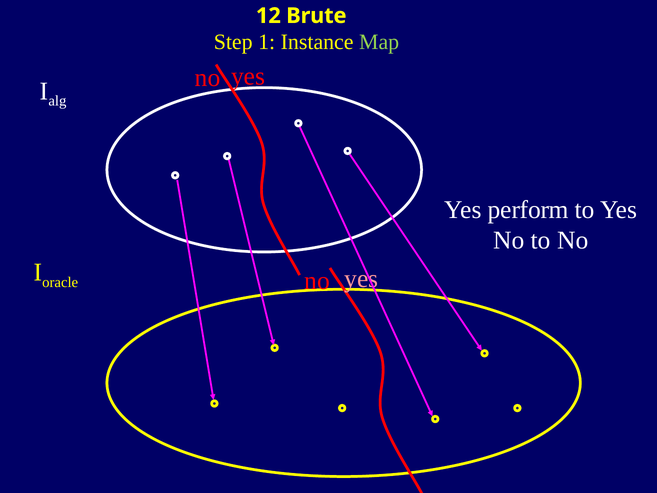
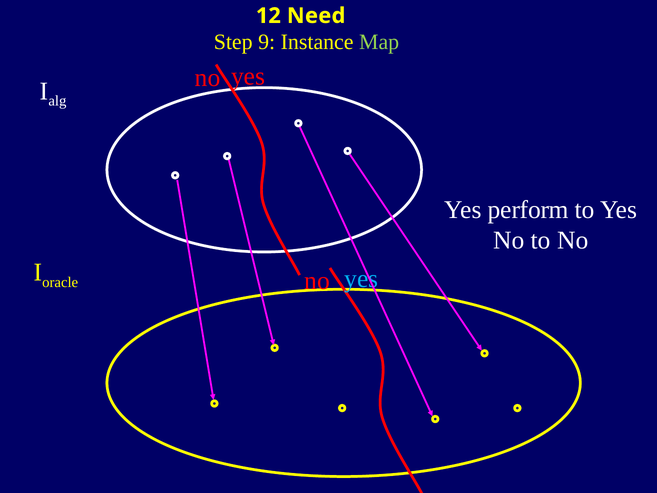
Brute: Brute -> Need (316, 16)
1: 1 -> 9 (267, 42)
yes colour: pink -> light blue (361, 279)
